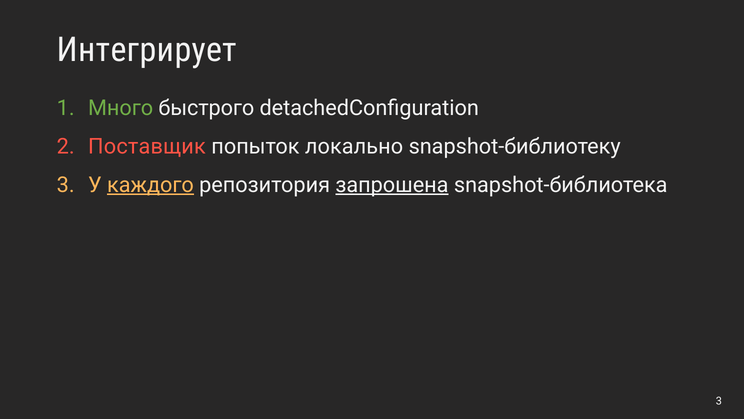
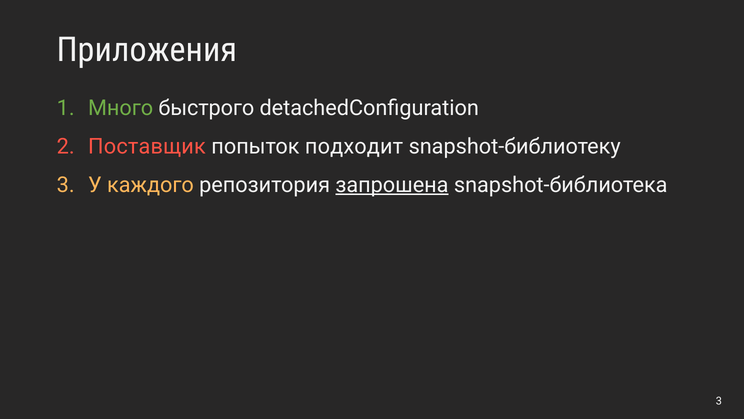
Интегрирует: Интегрирует -> Приложения (147, 50)
локально: локально -> подходит (354, 146)
каждого underline: present -> none (150, 185)
